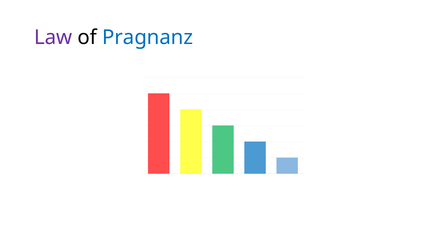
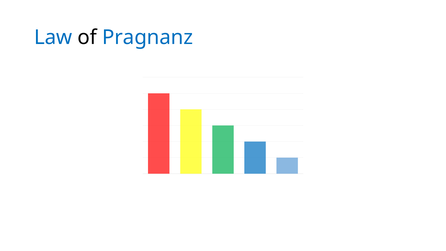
Law colour: purple -> blue (53, 37)
